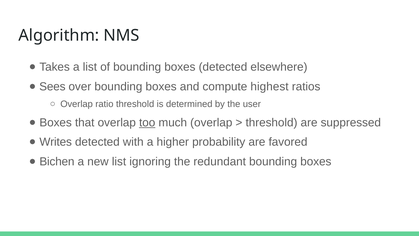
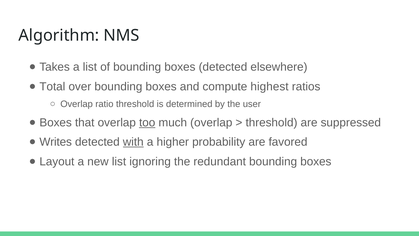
Sees: Sees -> Total (52, 86)
with underline: none -> present (133, 142)
Bichen: Bichen -> Layout (57, 161)
